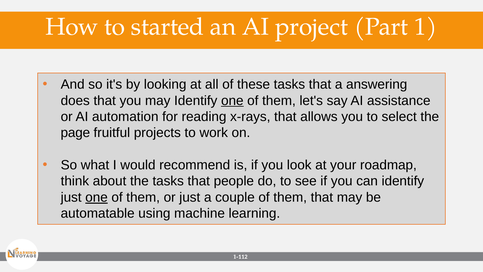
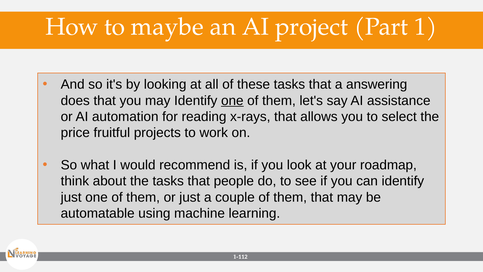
started: started -> maybe (167, 27)
page: page -> price (75, 133)
one underline: present -> none (97, 197)
